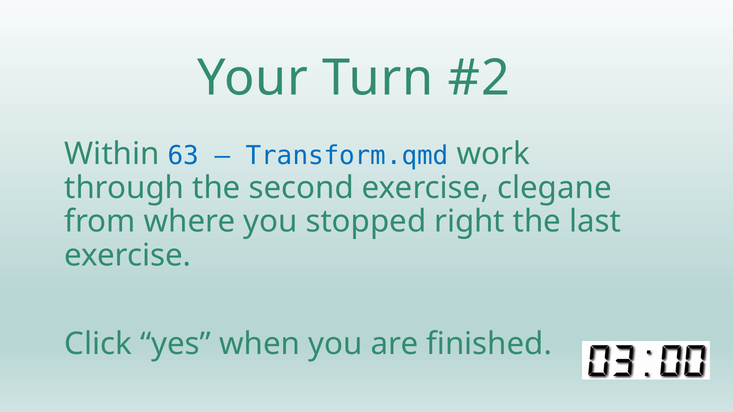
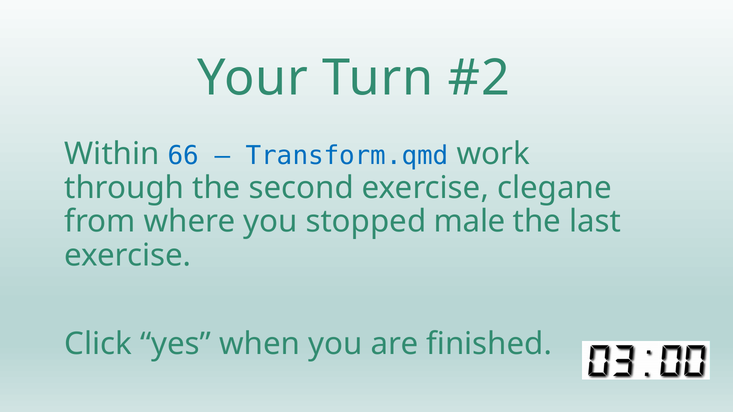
63: 63 -> 66 (183, 156)
right: right -> male (470, 222)
